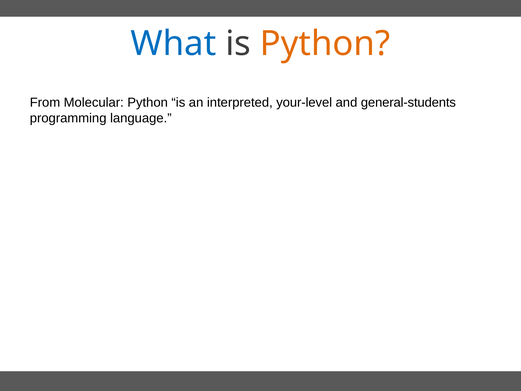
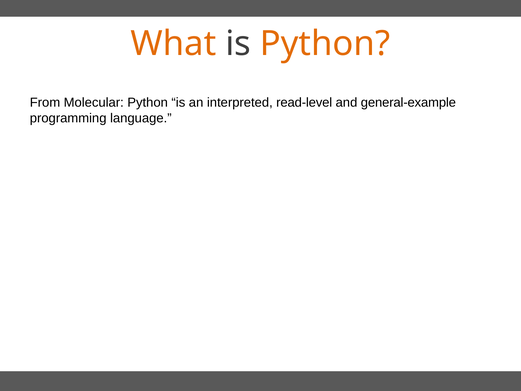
What colour: blue -> orange (173, 44)
your-level: your-level -> read-level (304, 103)
general-students: general-students -> general-example (408, 103)
